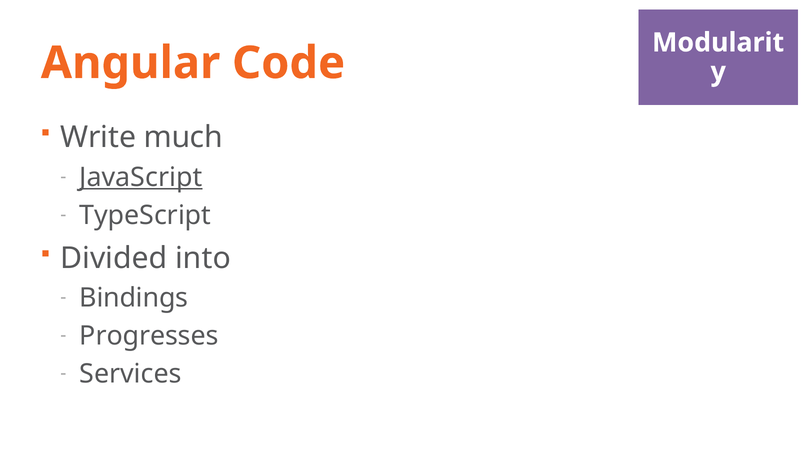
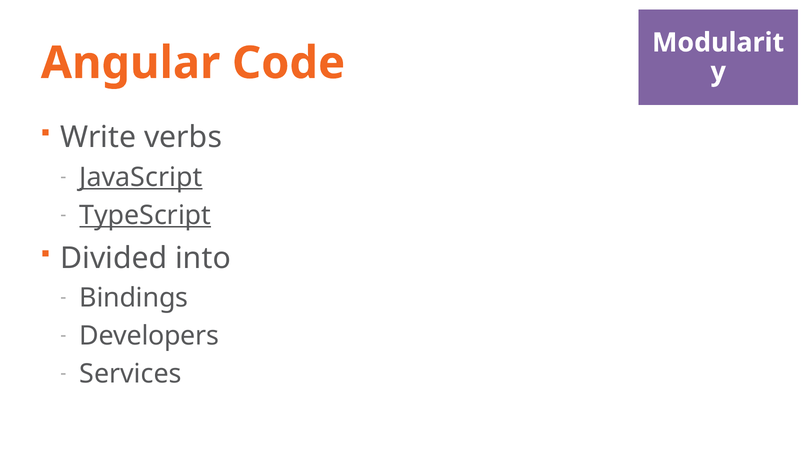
much: much -> verbs (183, 137)
TypeScript underline: none -> present (145, 215)
Progresses: Progresses -> Developers (149, 336)
